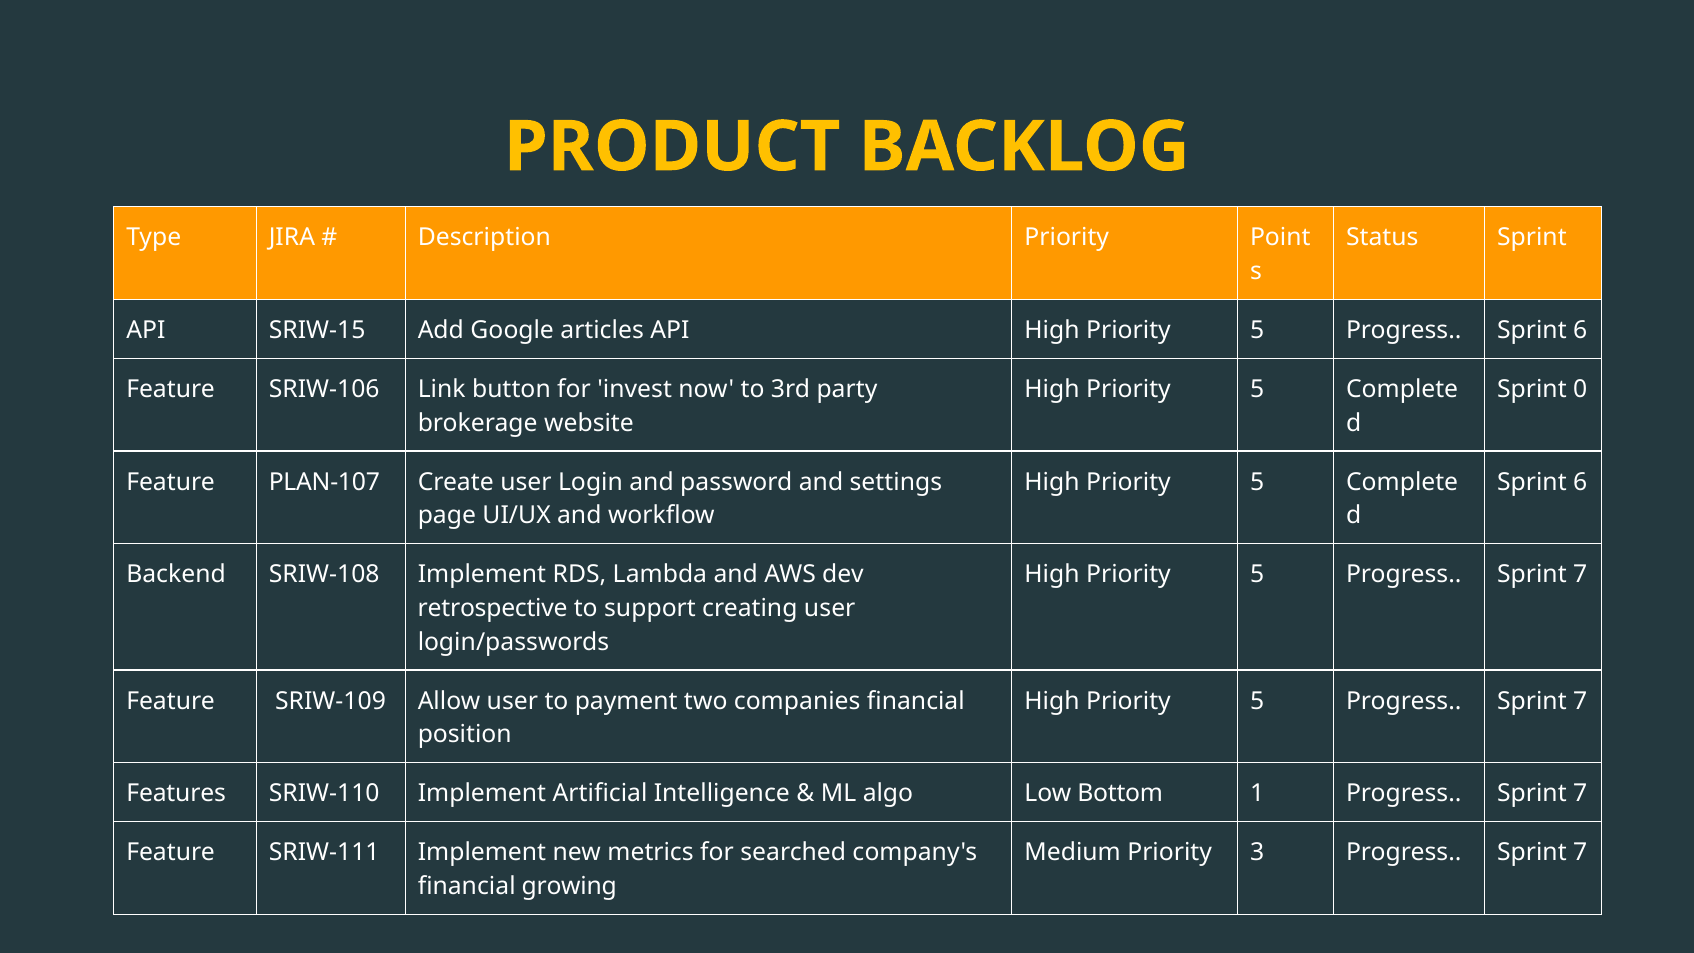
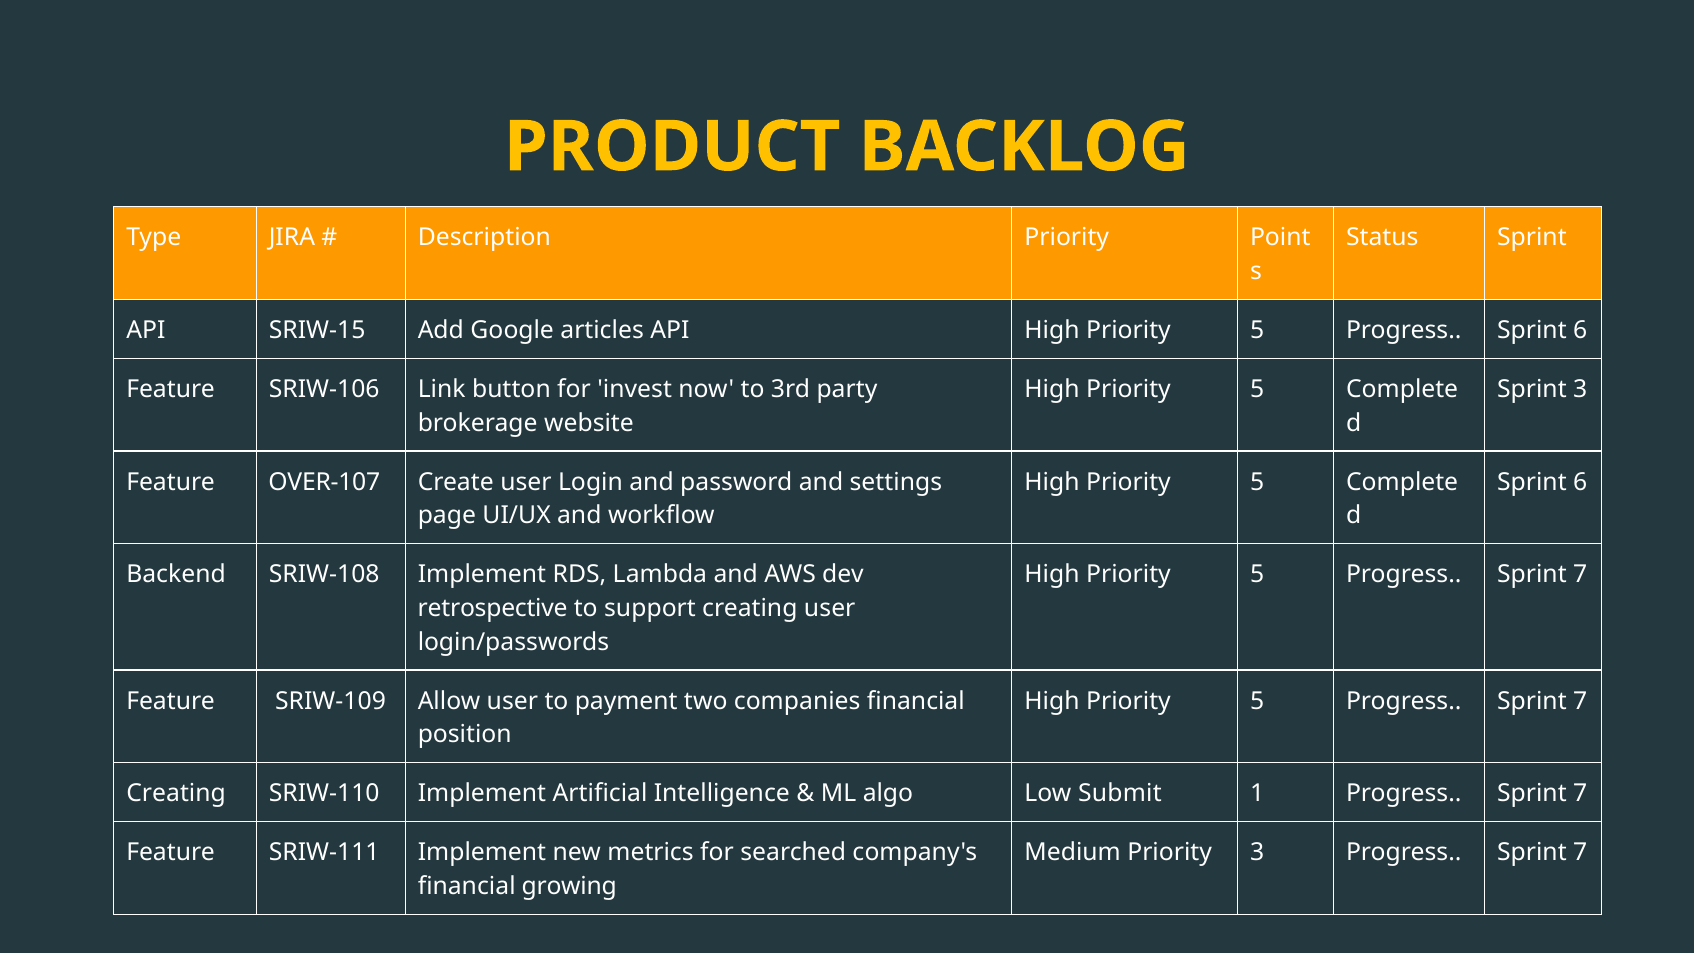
Sprint 0: 0 -> 3 (1580, 389)
PLAN-107: PLAN-107 -> OVER-107 (324, 482)
Features: Features -> Creating (176, 794)
Bottom: Bottom -> Submit (1120, 794)
